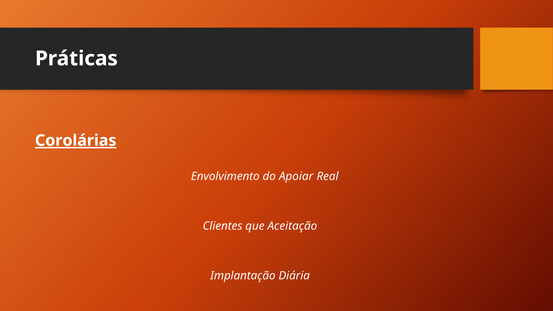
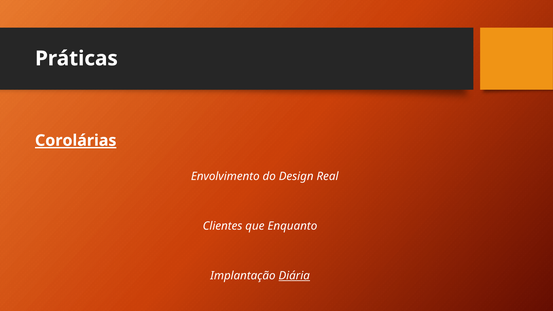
Apoiar: Apoiar -> Design (296, 177)
Aceitação: Aceitação -> Enquanto (292, 226)
Diária underline: none -> present (294, 276)
